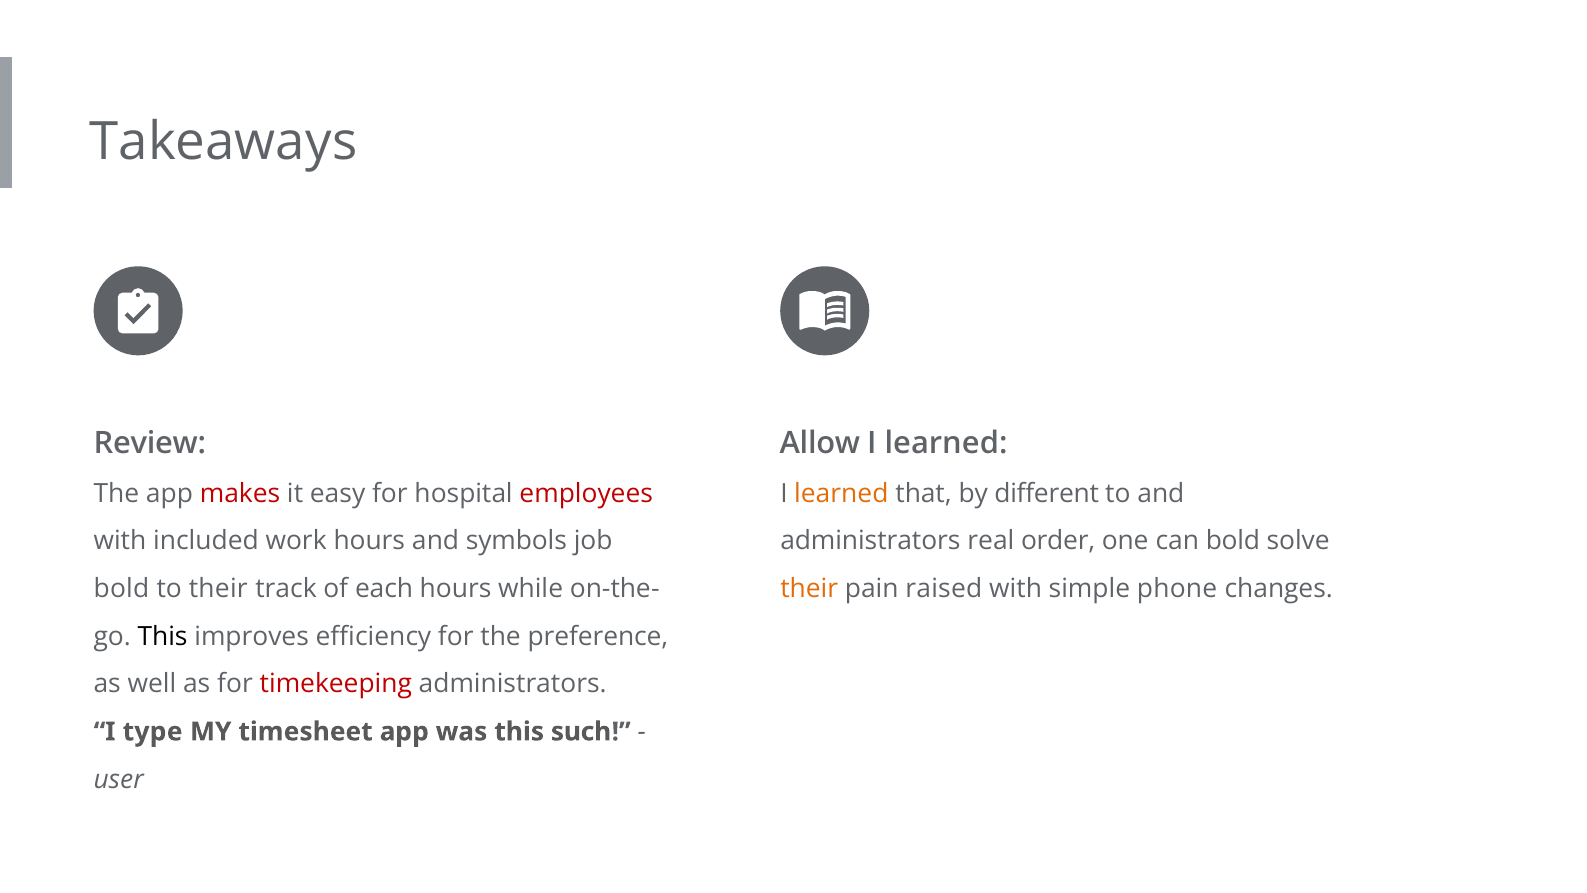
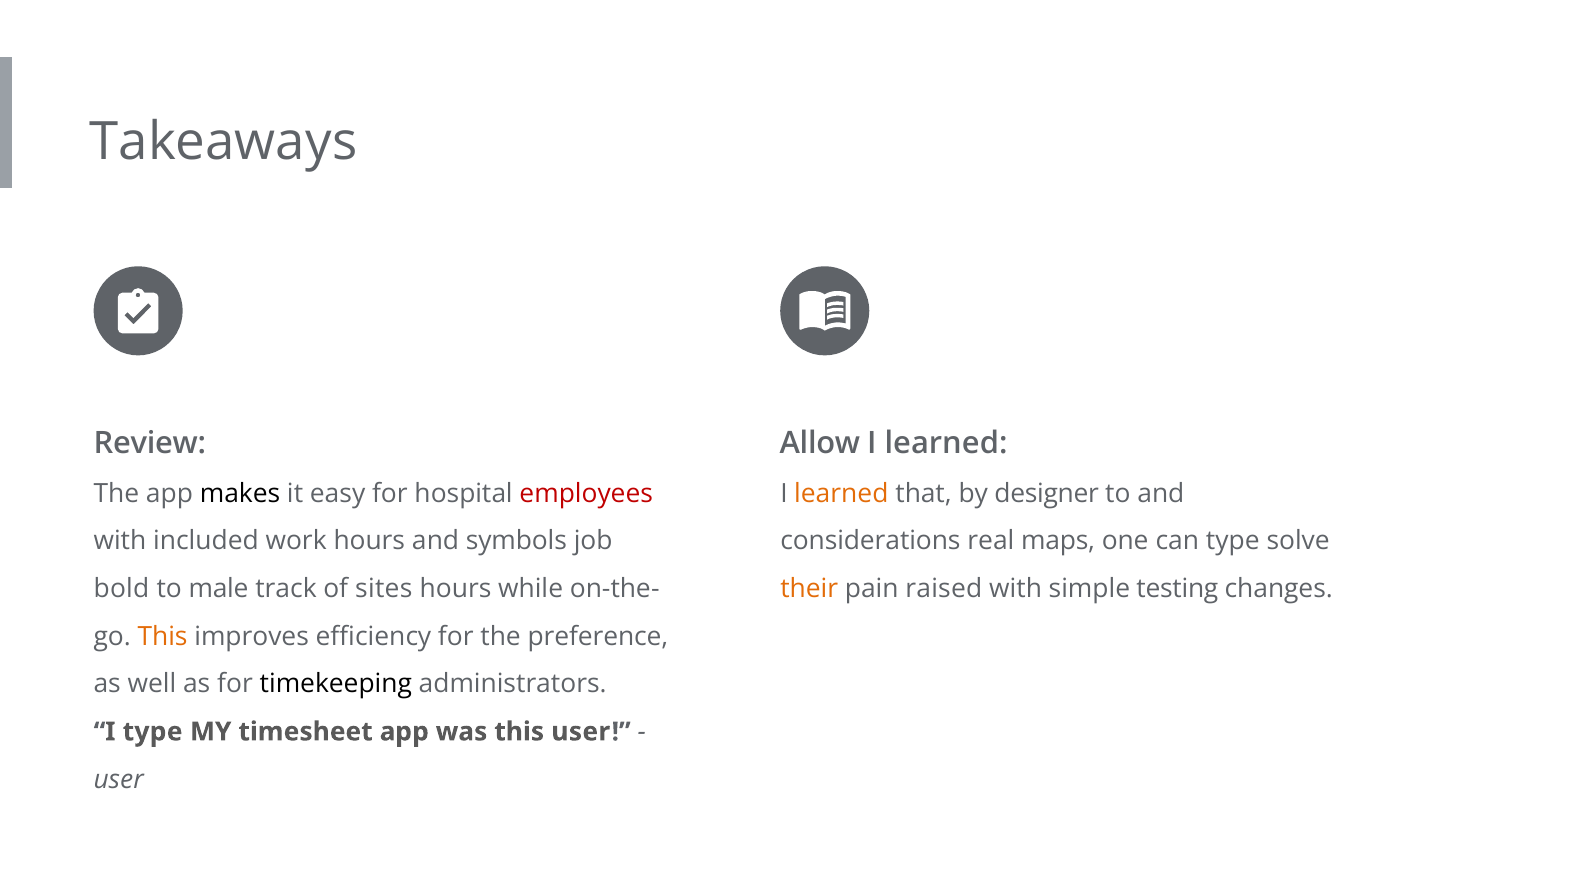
makes colour: red -> black (240, 493)
different: different -> designer (1047, 493)
administrators: administrators -> considerations (870, 541)
order: order -> maps (1058, 541)
can bold: bold -> type (1233, 541)
to their: their -> male (219, 589)
each: each -> sites (384, 589)
phone: phone -> testing (1177, 589)
This colour: black -> orange (163, 636)
timekeeping colour: red -> black (336, 684)
this such: such -> user (581, 731)
